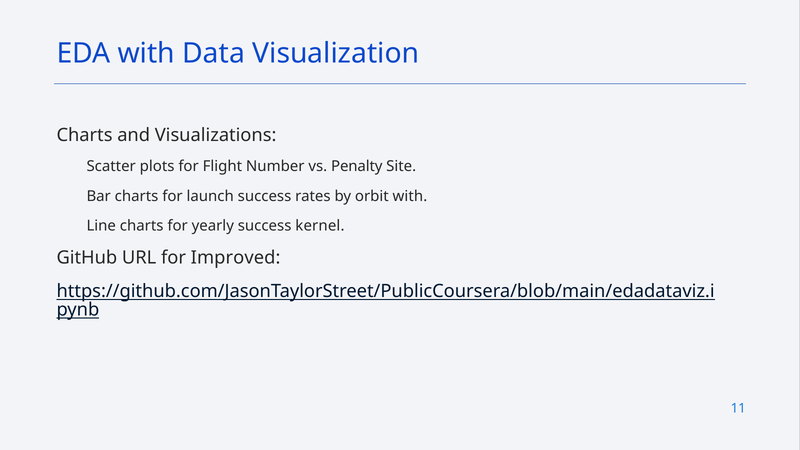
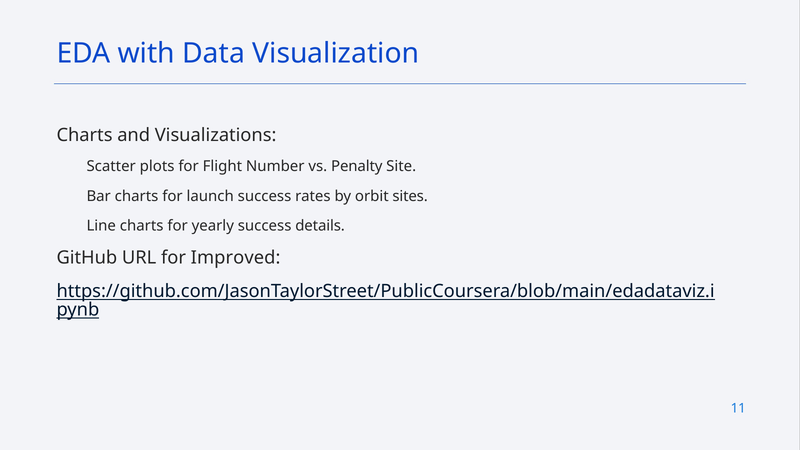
orbit with: with -> sites (410, 196)
kernel: kernel -> details (320, 226)
